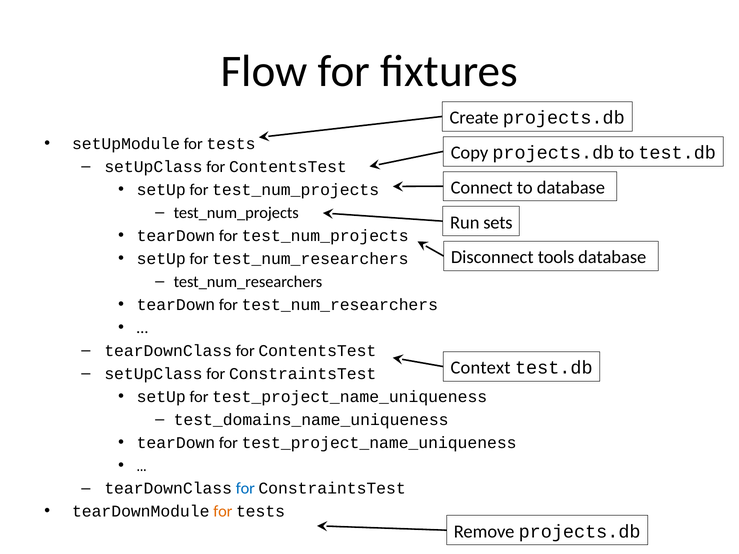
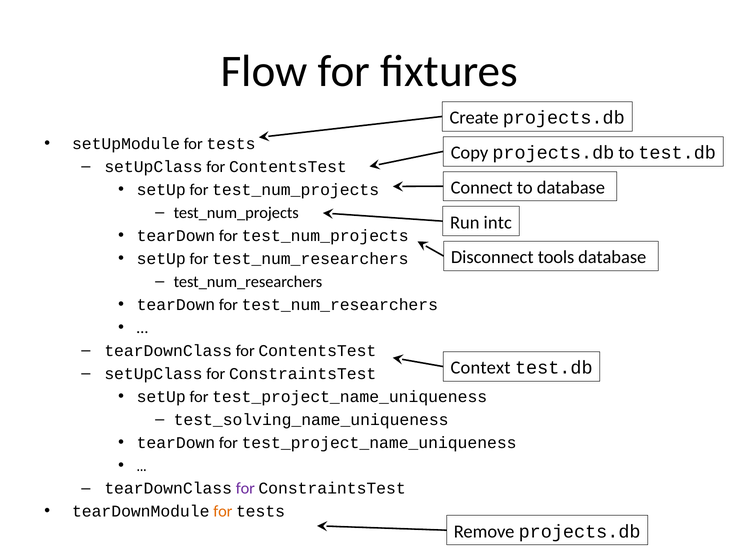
sets: sets -> intc (498, 223)
test_domains_name_uniqueness: test_domains_name_uniqueness -> test_solving_name_uniqueness (311, 420)
for colour: blue -> purple (245, 489)
